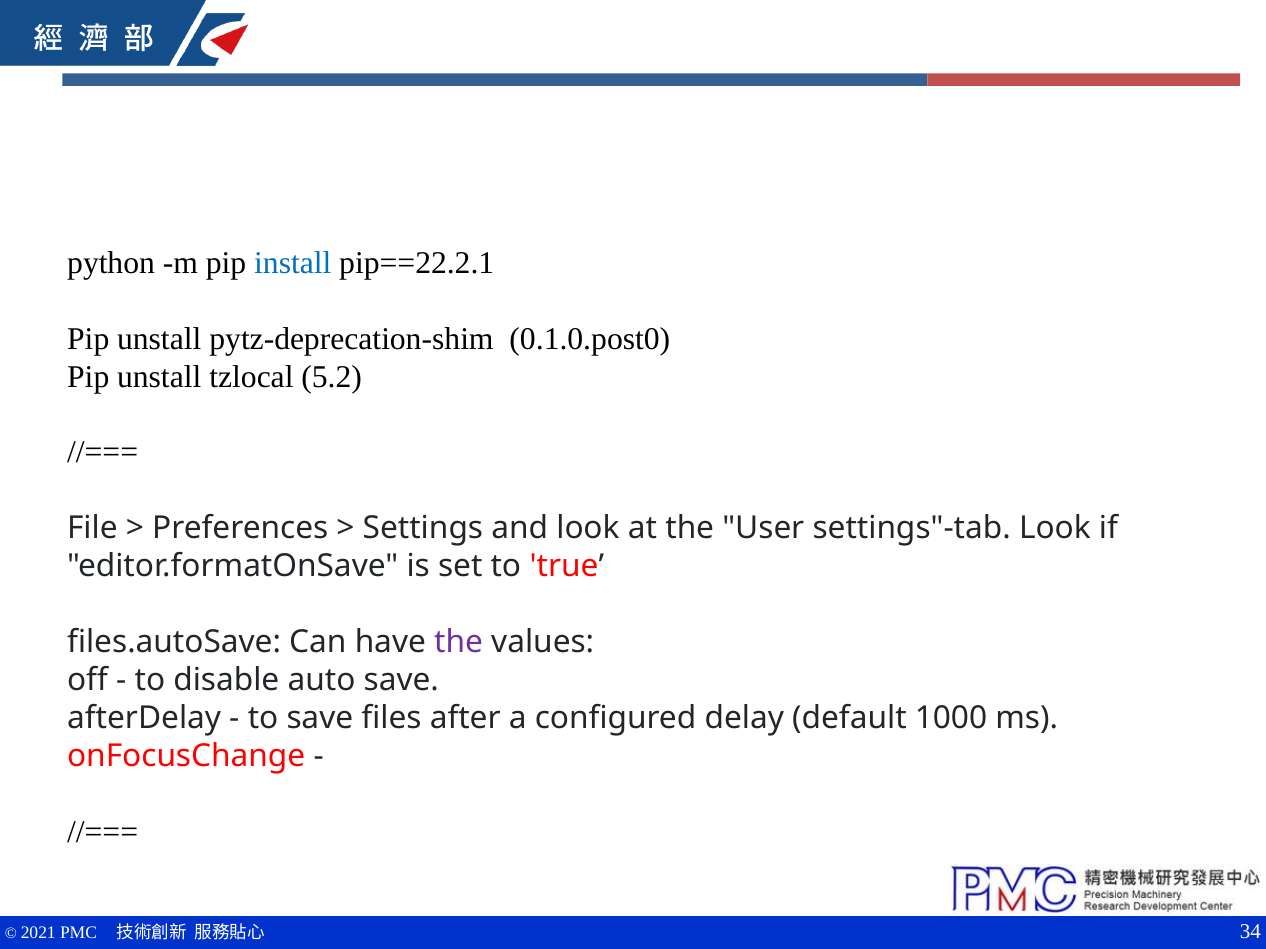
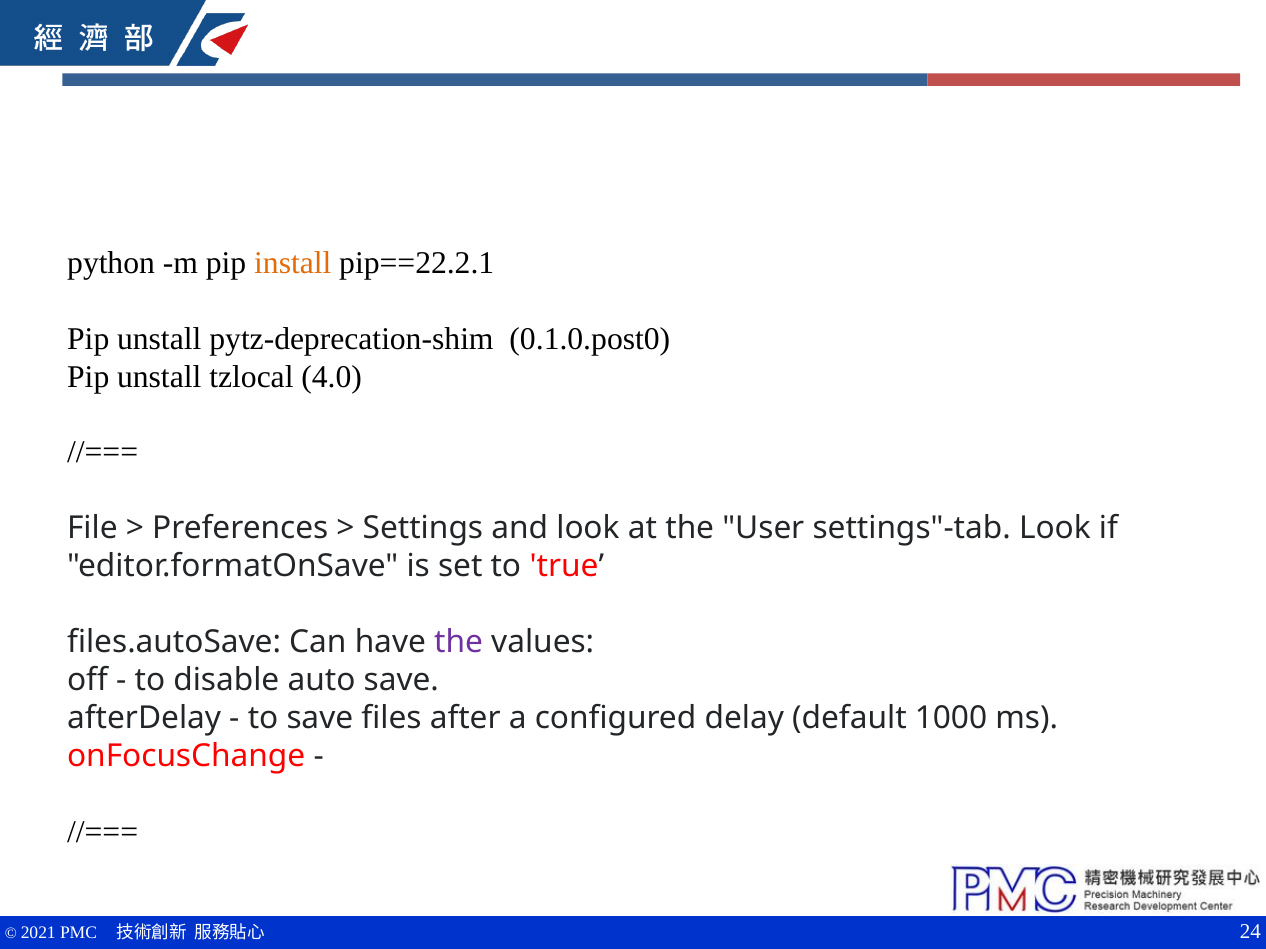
install colour: blue -> orange (293, 263)
5.2: 5.2 -> 4.0 (332, 377)
34: 34 -> 24 (1250, 932)
